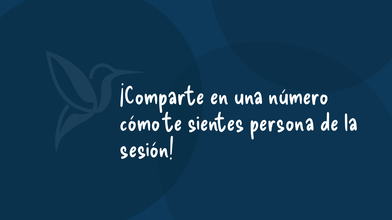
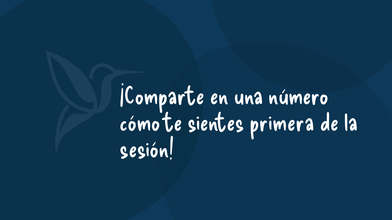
persona: persona -> primera (282, 123)
